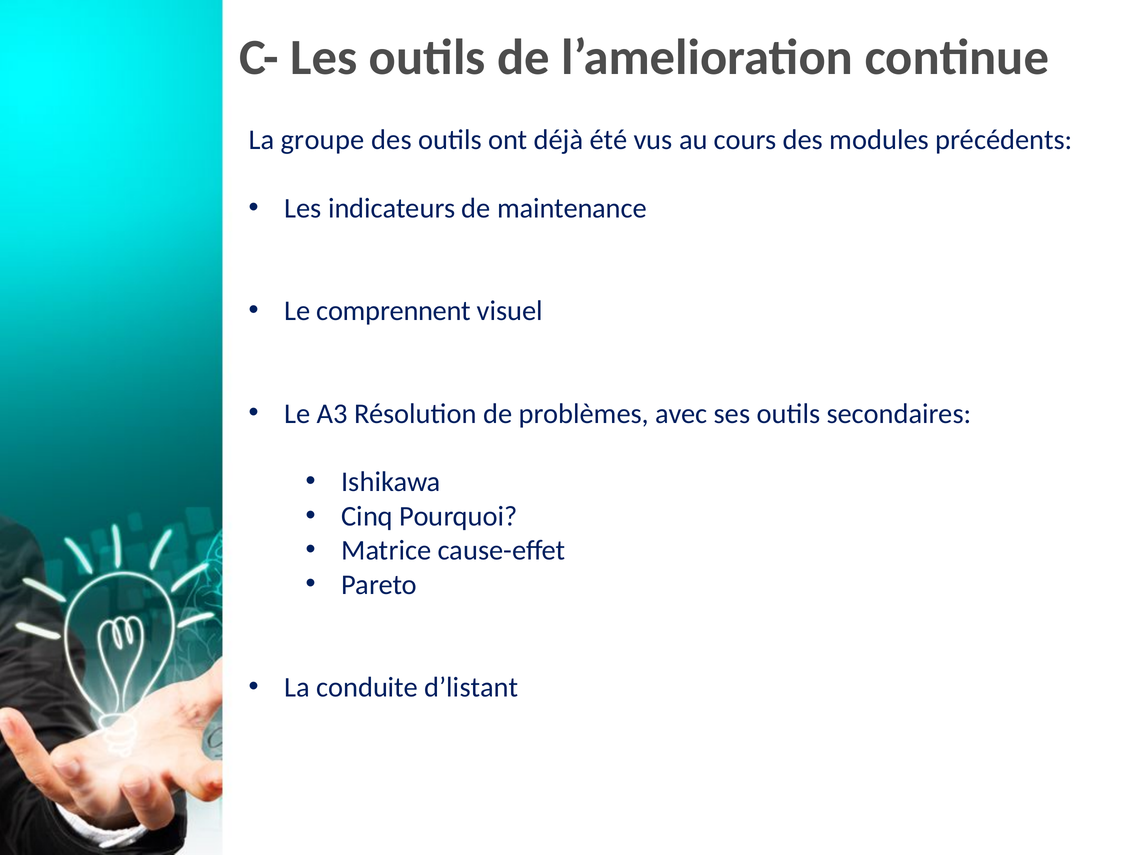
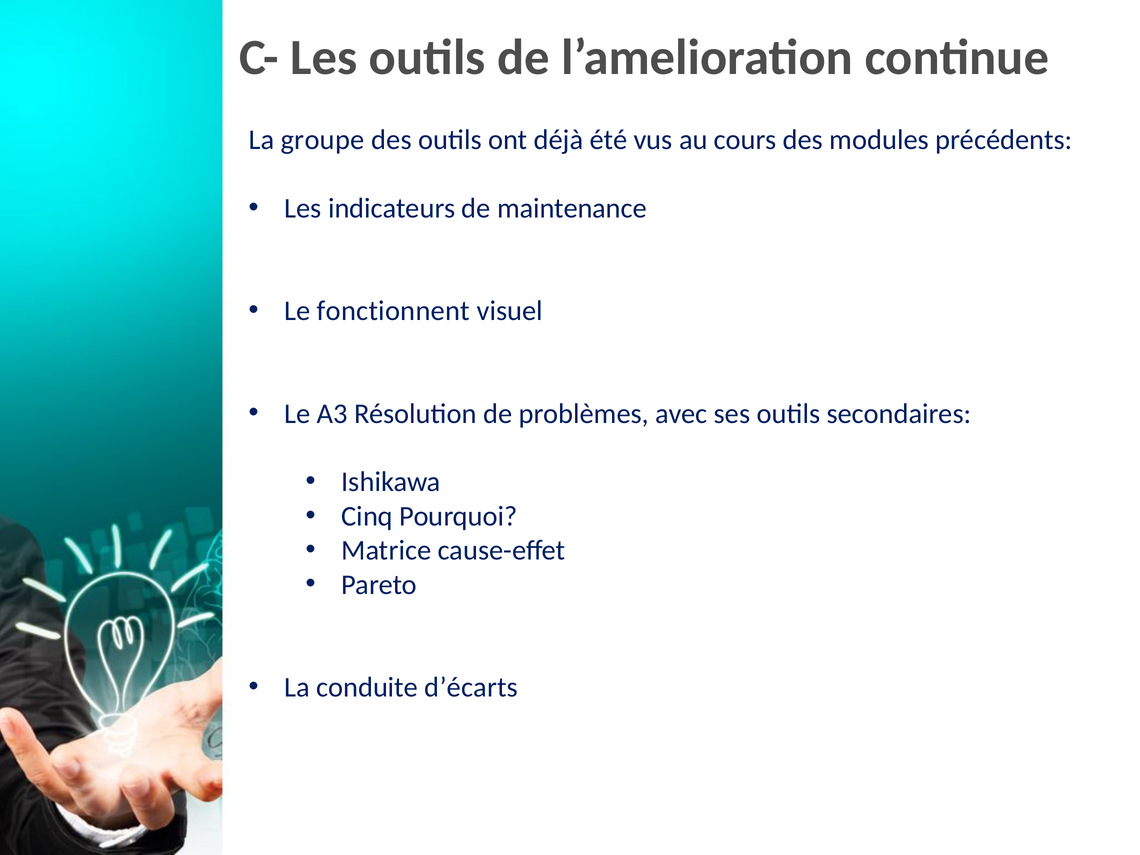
comprennent: comprennent -> fonctionnent (393, 311)
d’listant: d’listant -> d’écarts (471, 687)
